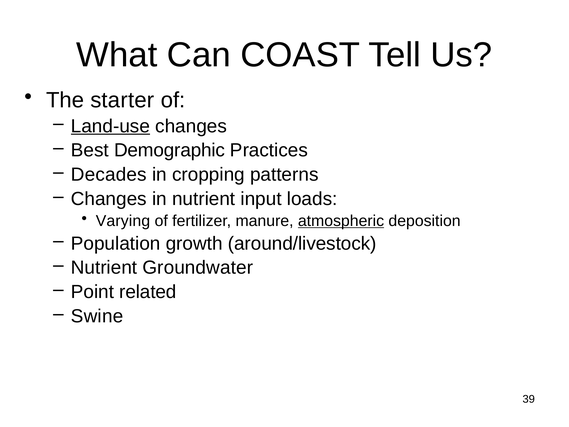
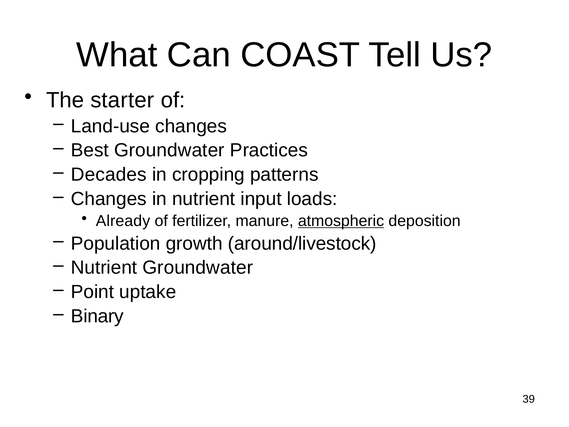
Land-use underline: present -> none (110, 126)
Best Demographic: Demographic -> Groundwater (169, 150)
Varying: Varying -> Already (123, 221)
related: related -> uptake (148, 292)
Swine: Swine -> Binary (97, 316)
